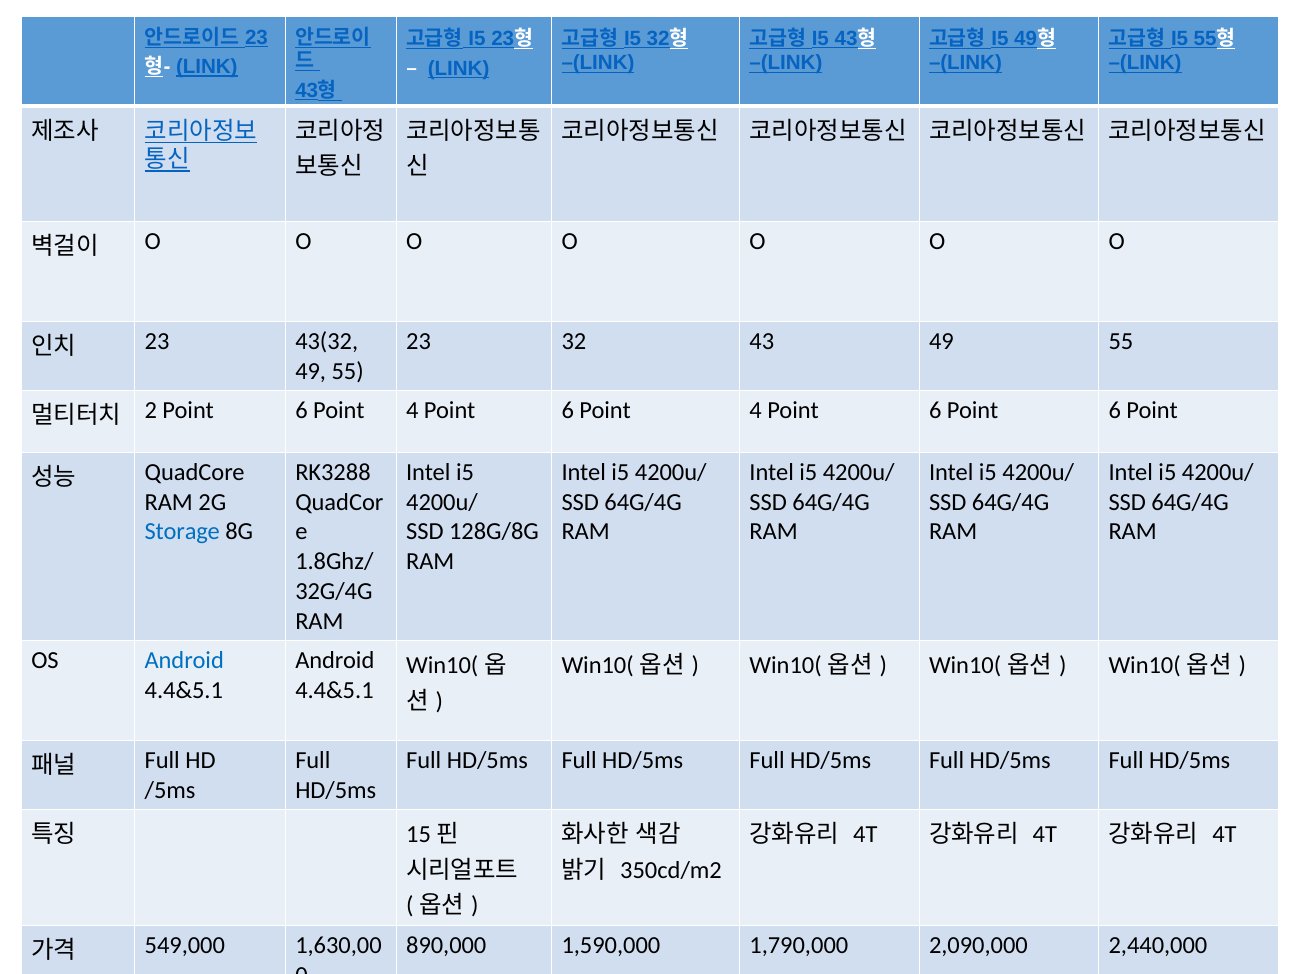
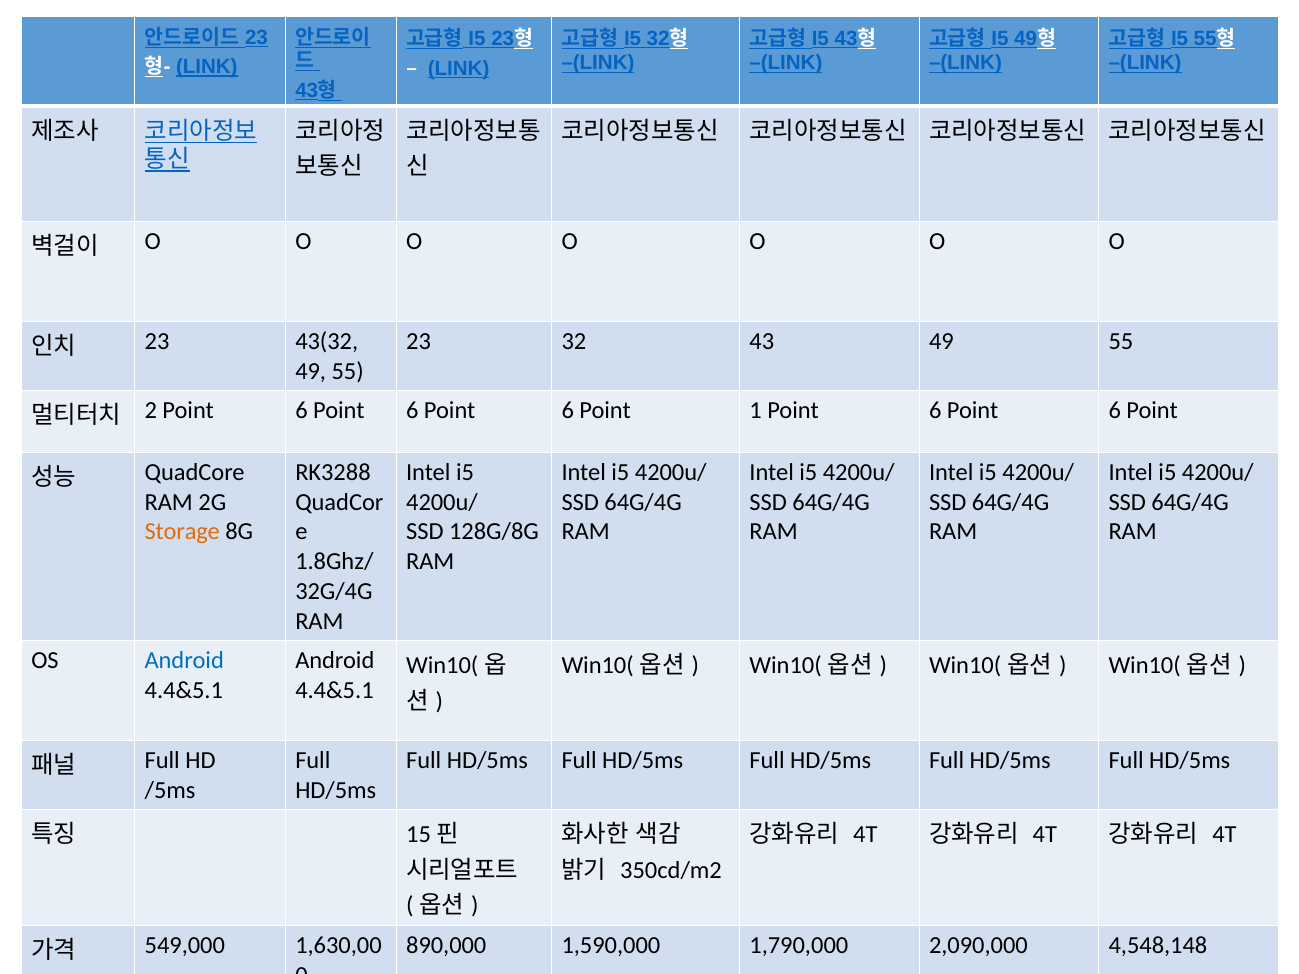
4: 4 -> 6 (412, 410)
4: 4 -> 1 (756, 410)
Storage colour: blue -> orange (182, 532)
2,440,000: 2,440,000 -> 4,548,148 (1158, 946)
